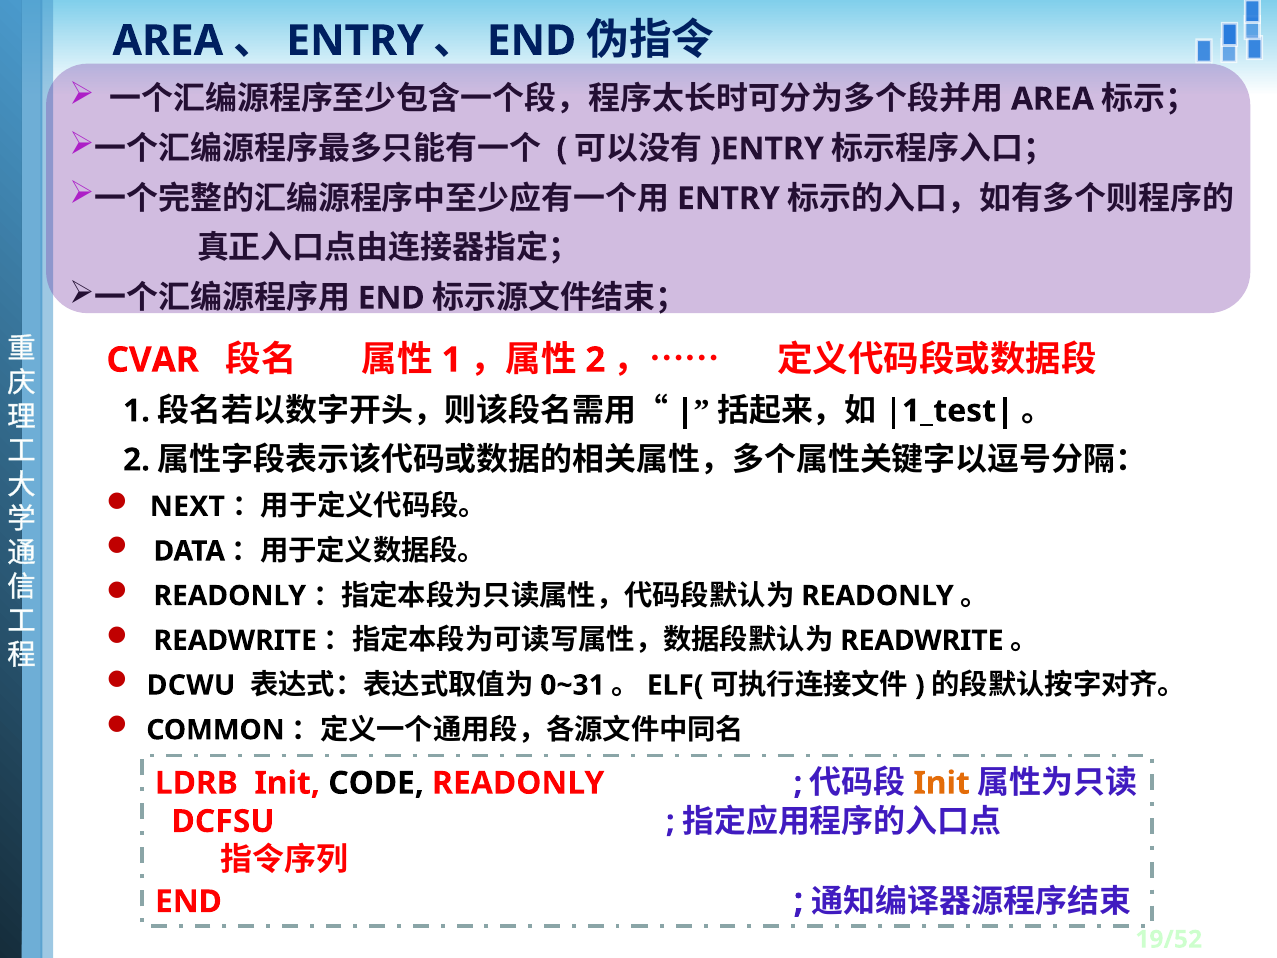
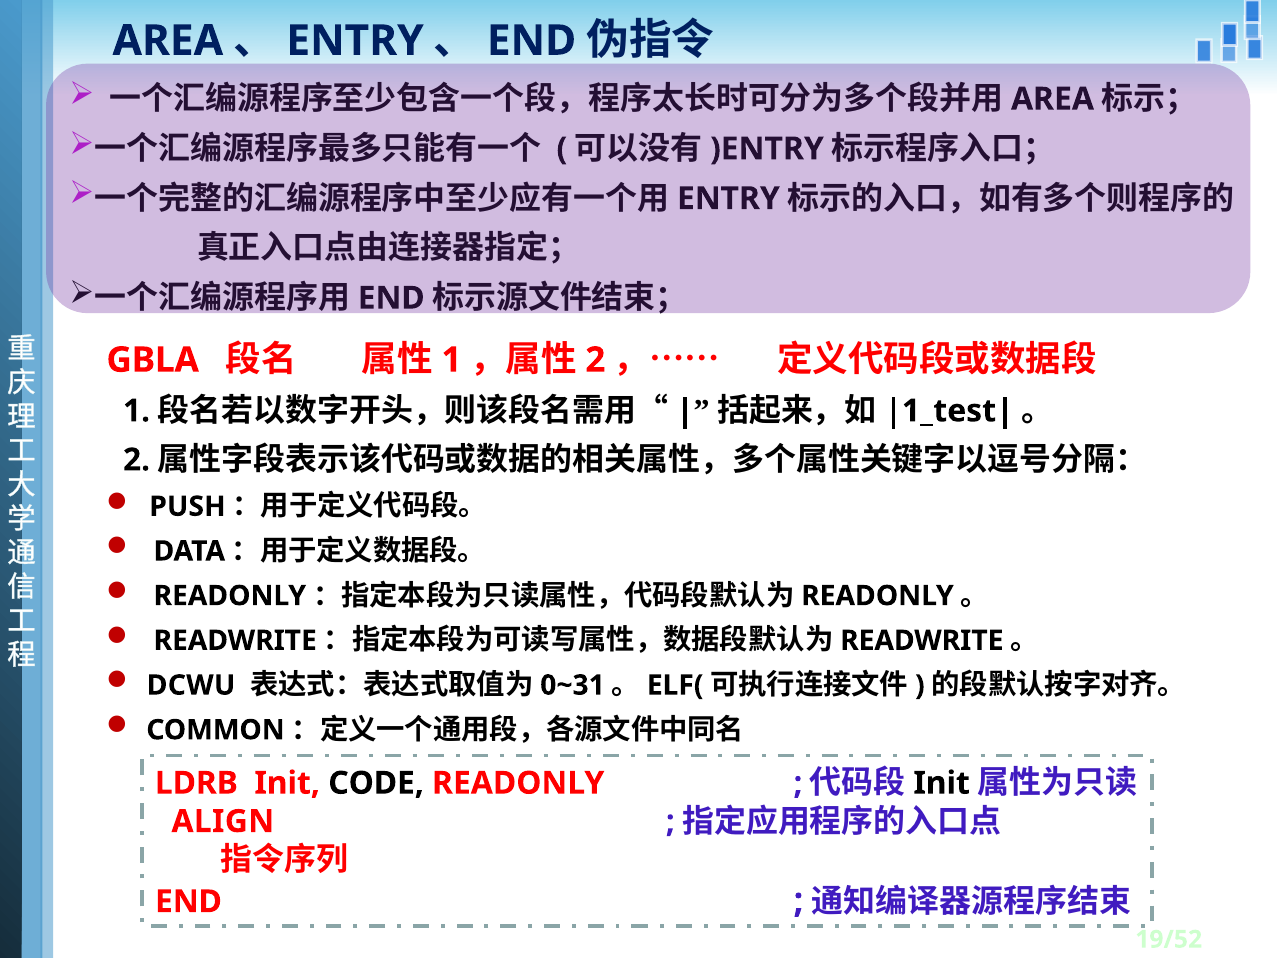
CVAR: CVAR -> GBLA (153, 360)
NEXT: NEXT -> PUSH (188, 506)
Init colour: orange -> black (942, 783)
DCFSU: DCFSU -> ALIGN (223, 821)
